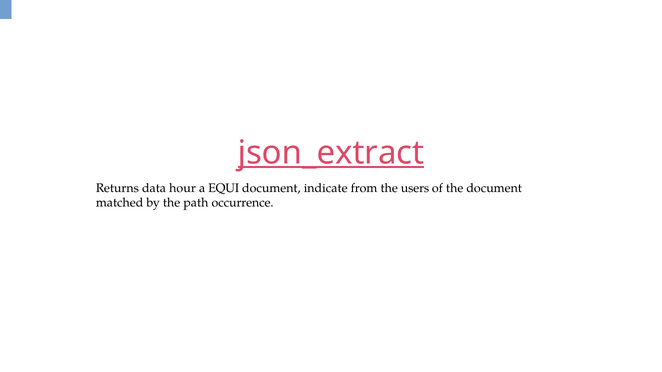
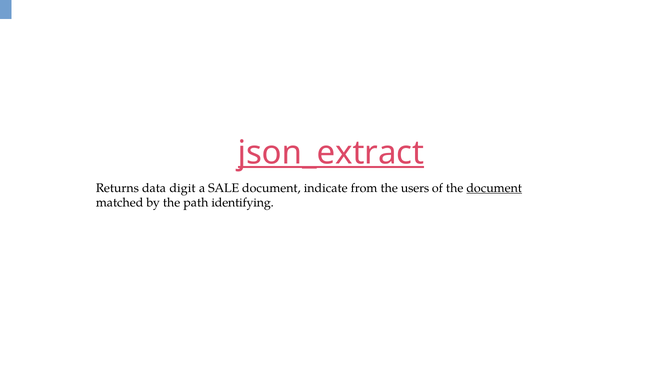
hour: hour -> digit (182, 188)
EQUI: EQUI -> SALE (224, 188)
document underline: none -> present (494, 188)
occurrence: occurrence -> identifying (243, 203)
